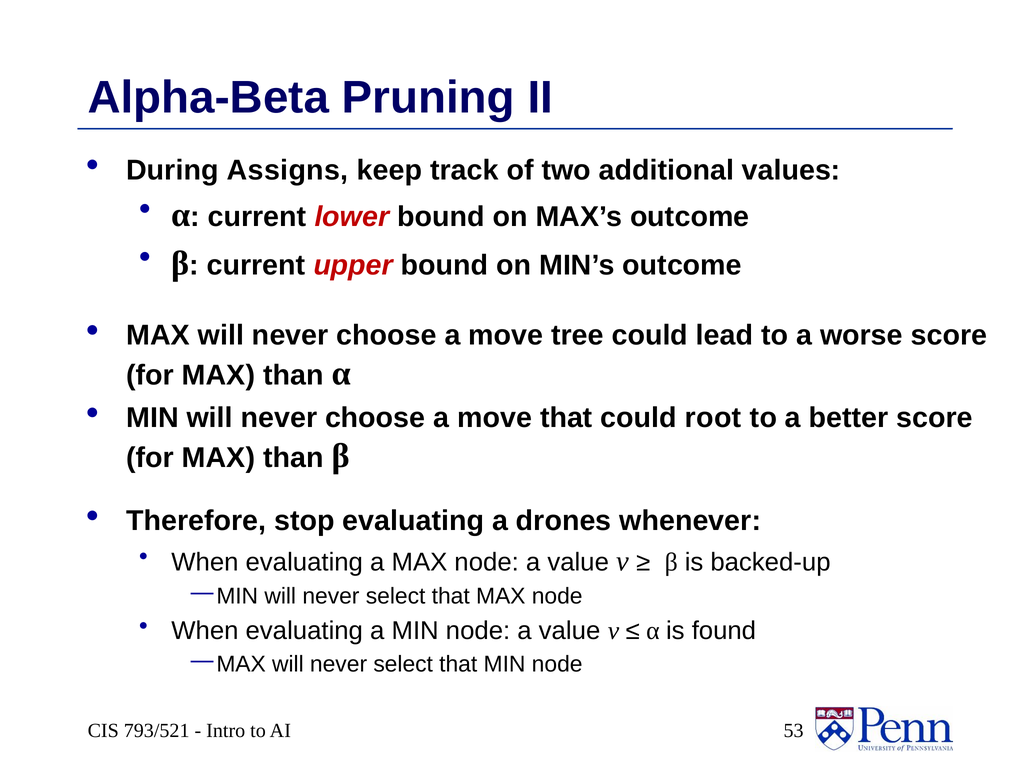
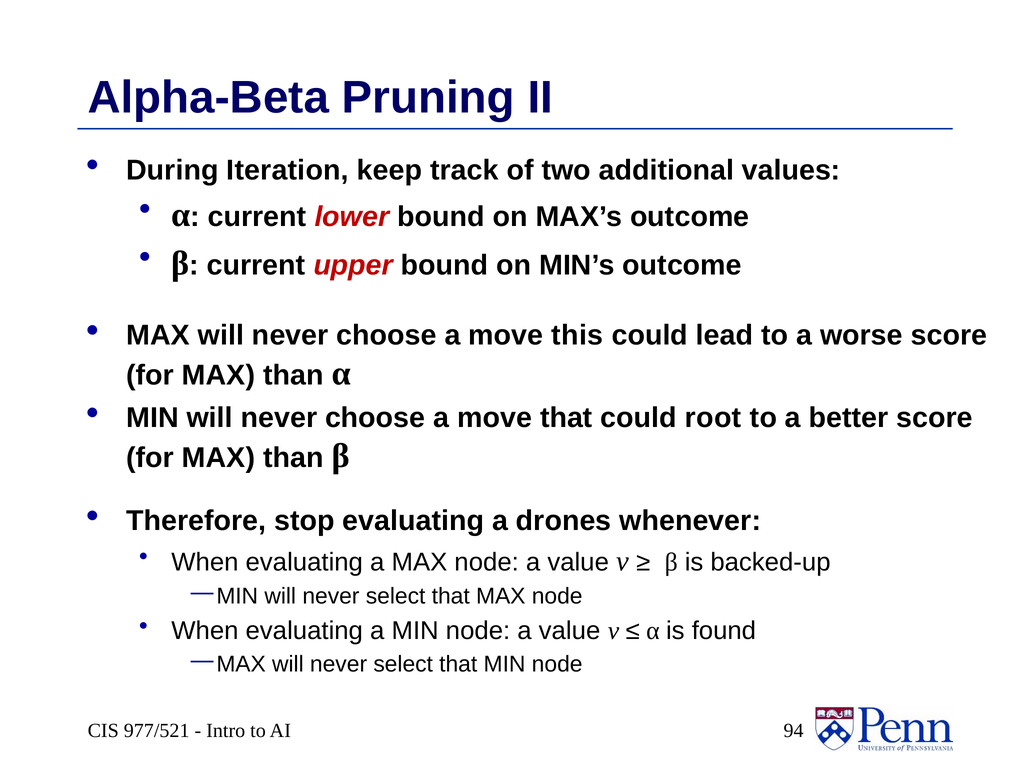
Assigns: Assigns -> Iteration (288, 170)
tree: tree -> this (577, 336)
793/521: 793/521 -> 977/521 (157, 731)
53: 53 -> 94 (794, 731)
